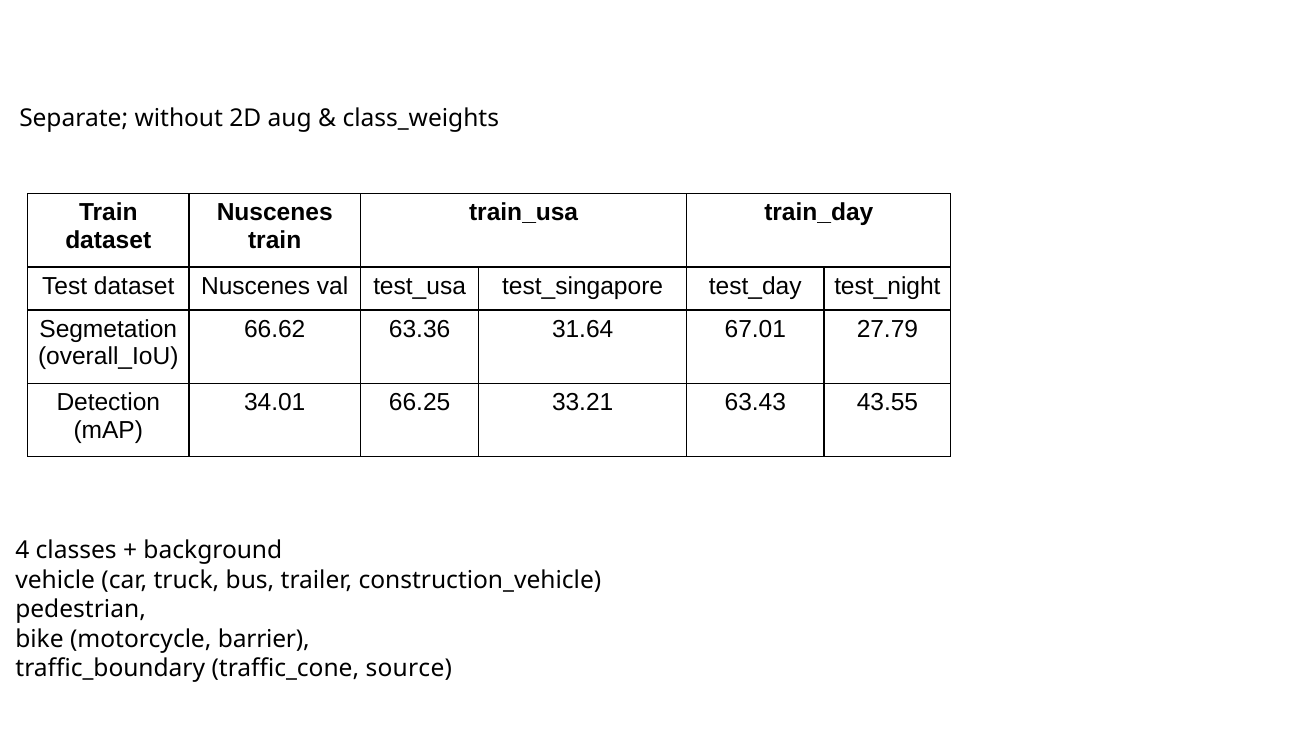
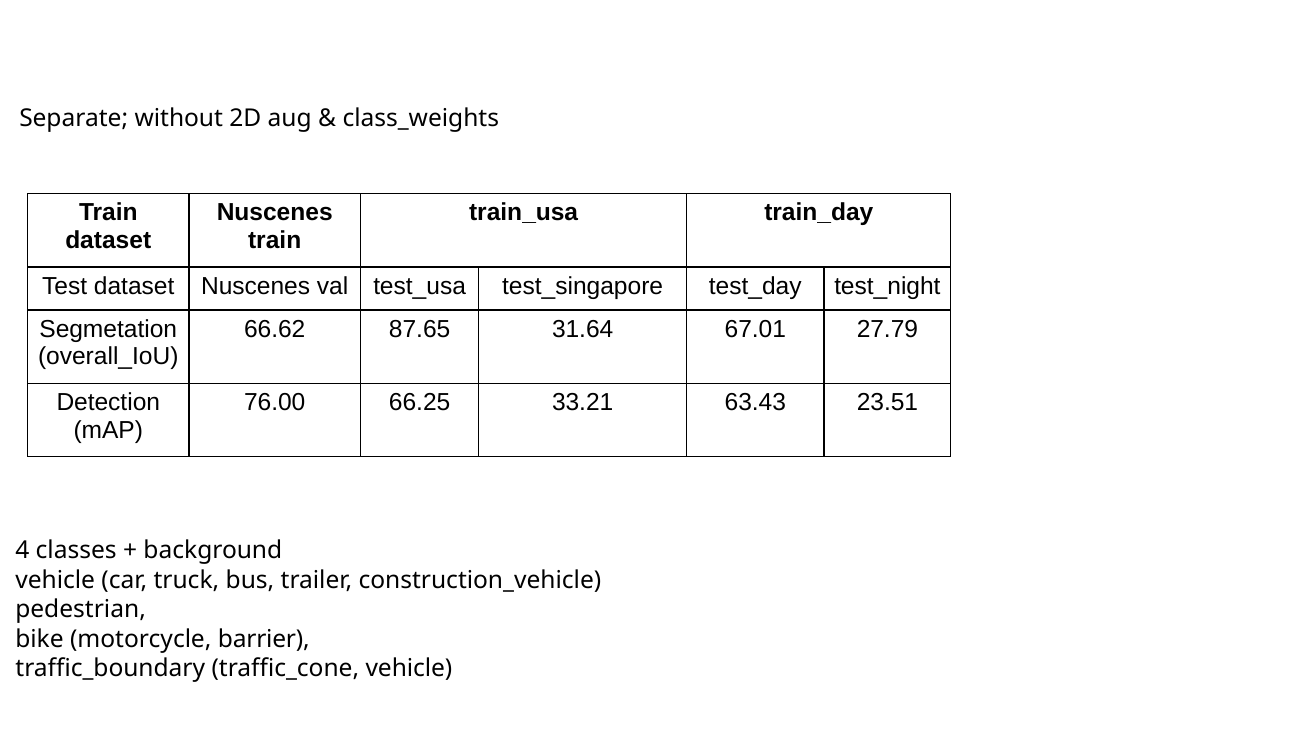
63.36: 63.36 -> 87.65 (420, 329)
34.01: 34.01 -> 76.00 (275, 402)
43.55: 43.55 -> 23.51 (887, 402)
traffic_cone source: source -> vehicle (409, 669)
